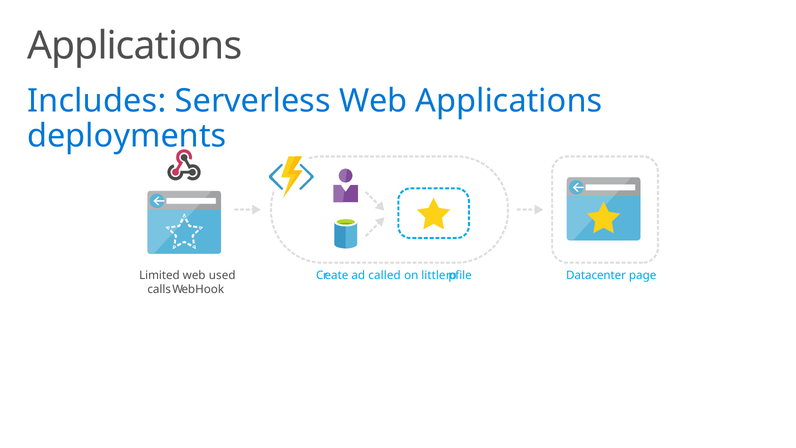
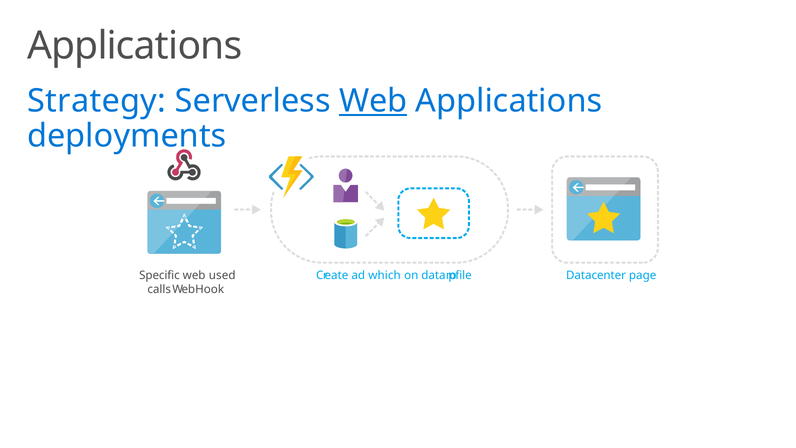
Includes: Includes -> Strategy (97, 101)
Web underline: none -> present (373, 101)
Limited: Limited -> Specific (159, 275)
called: called -> which (385, 275)
little: little -> data (433, 275)
